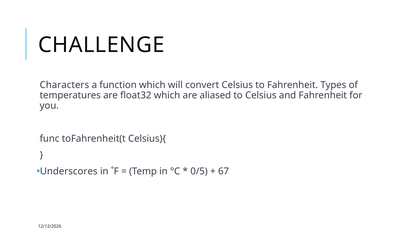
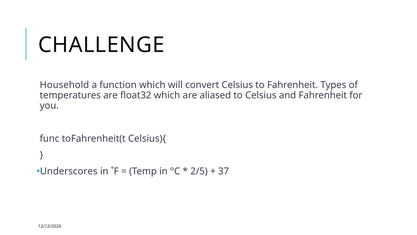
Characters: Characters -> Household (64, 85)
0/5: 0/5 -> 2/5 (199, 171)
67: 67 -> 37 (224, 171)
